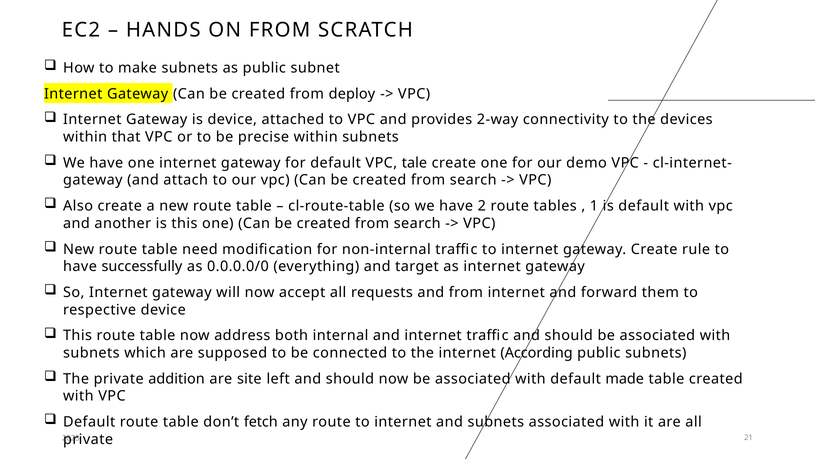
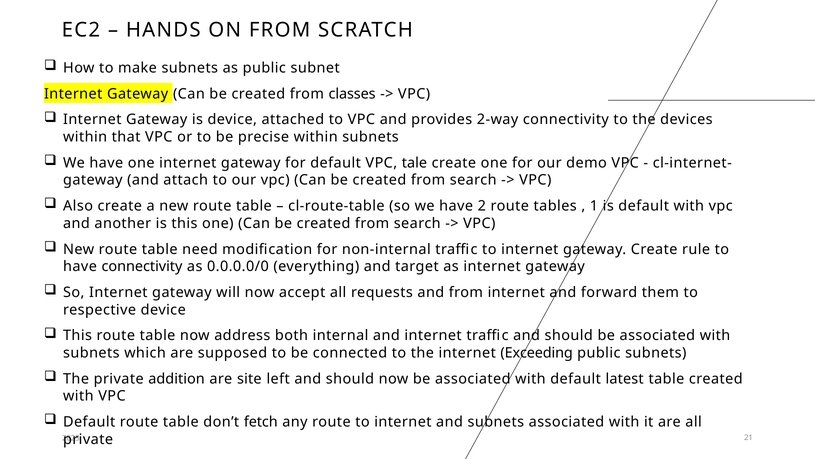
deploy: deploy -> classes (352, 94)
have successfully: successfully -> connectivity (142, 266)
According: According -> Exceeding (537, 353)
made: made -> latest (625, 378)
